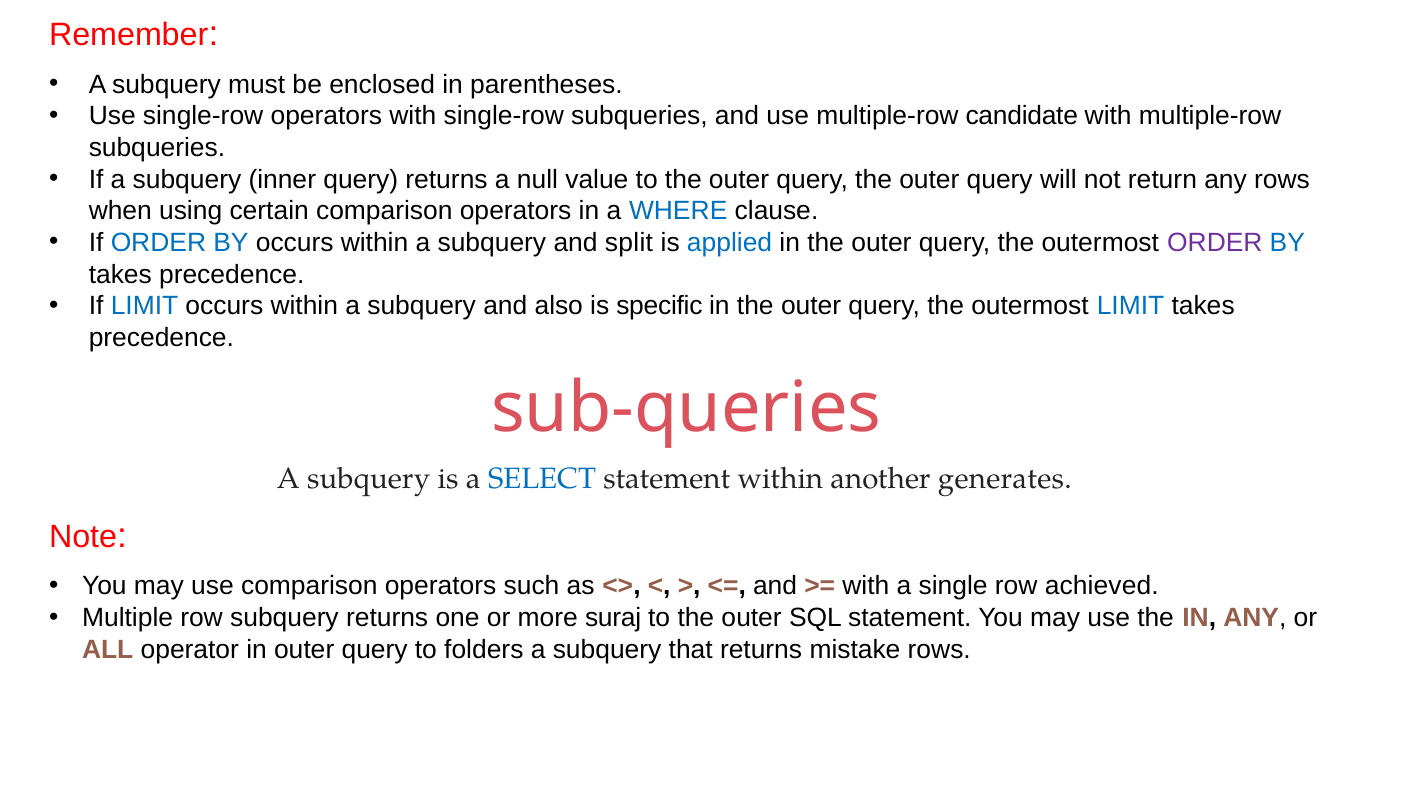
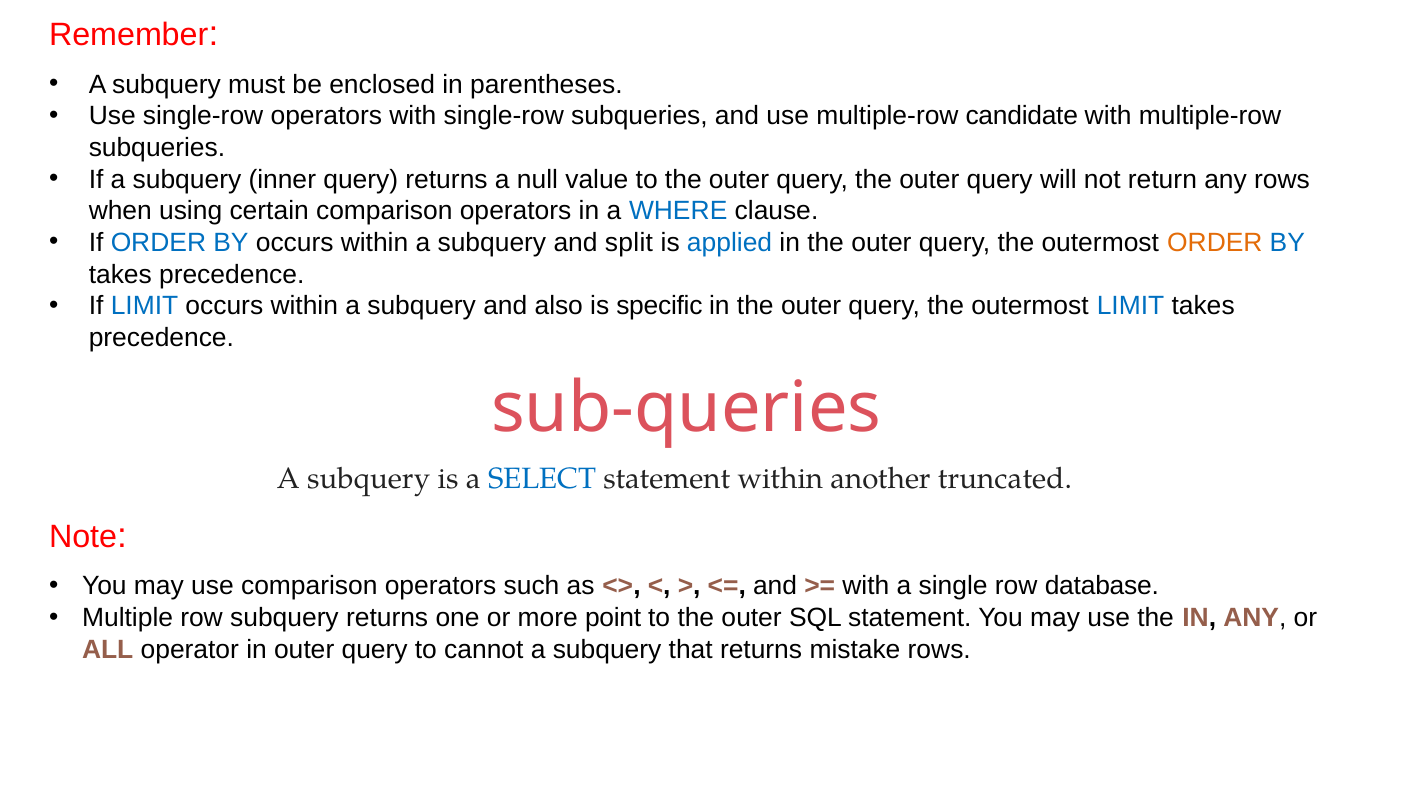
ORDER colour: purple -> orange (1215, 243)
generates: generates -> truncated (1005, 479)
achieved: achieved -> database (1102, 586)
suraj: suraj -> point (613, 618)
folders: folders -> cannot (484, 650)
